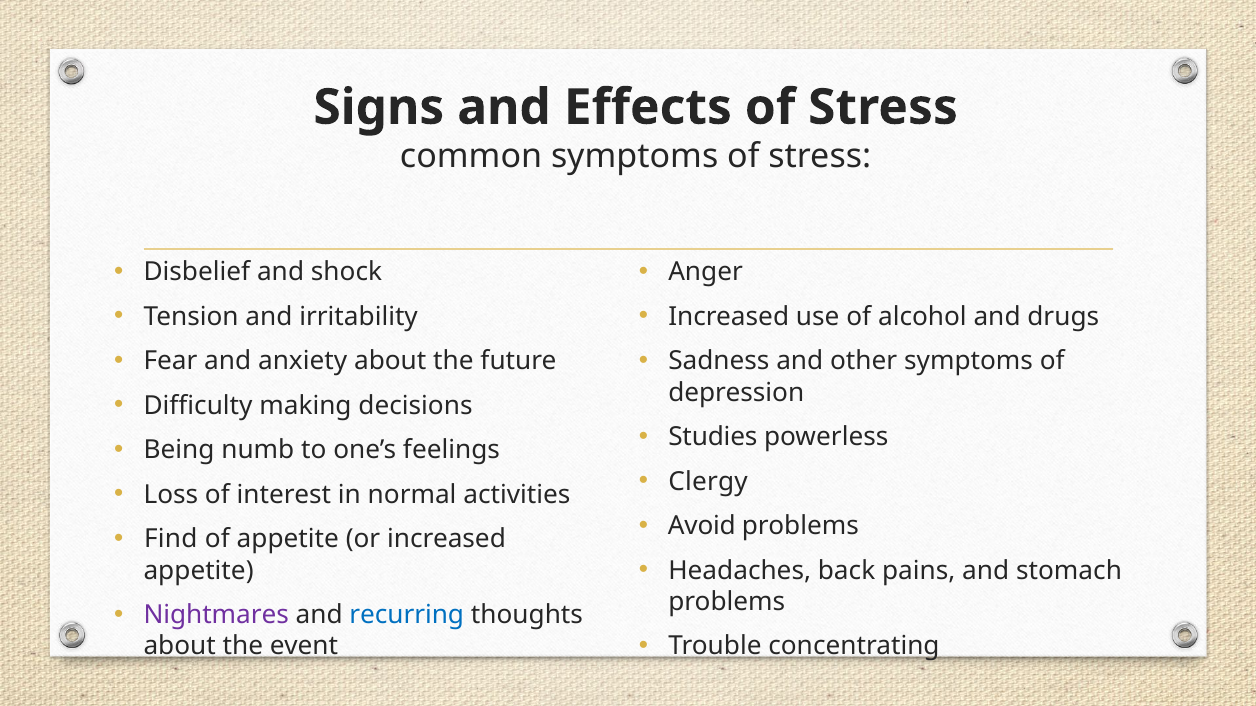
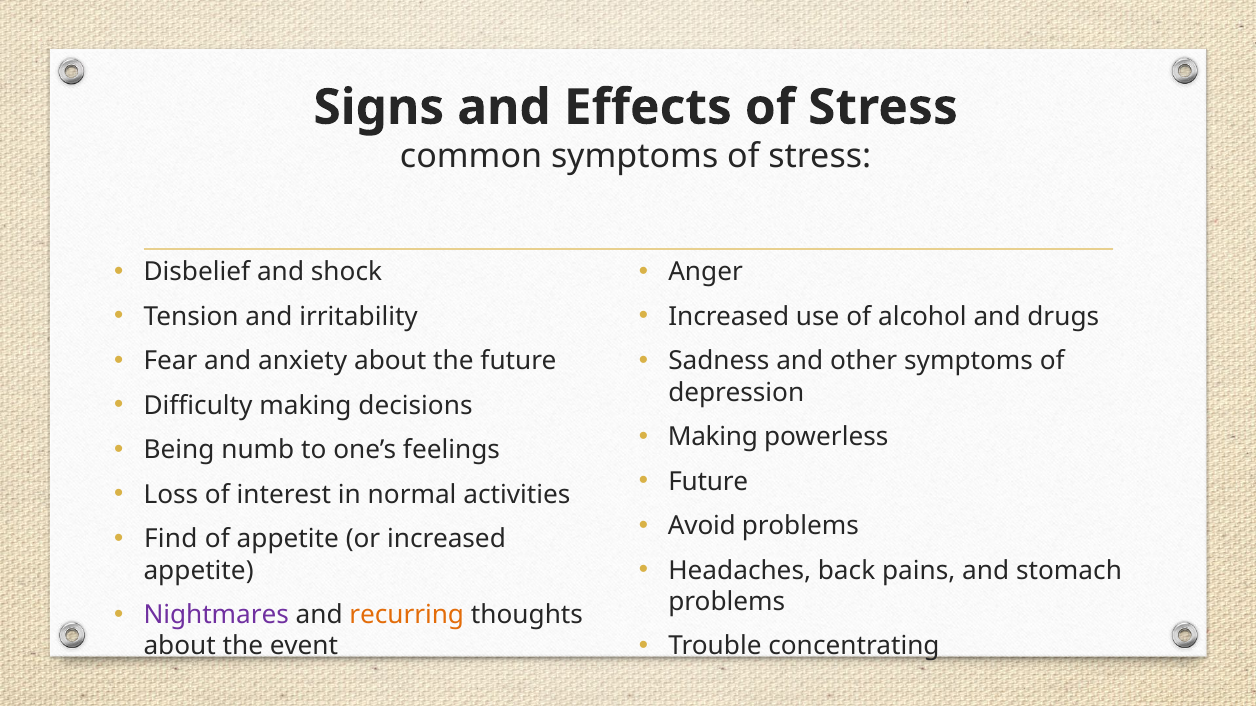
Studies: Studies -> Making (713, 437)
Clergy: Clergy -> Future (708, 482)
recurring colour: blue -> orange (407, 615)
